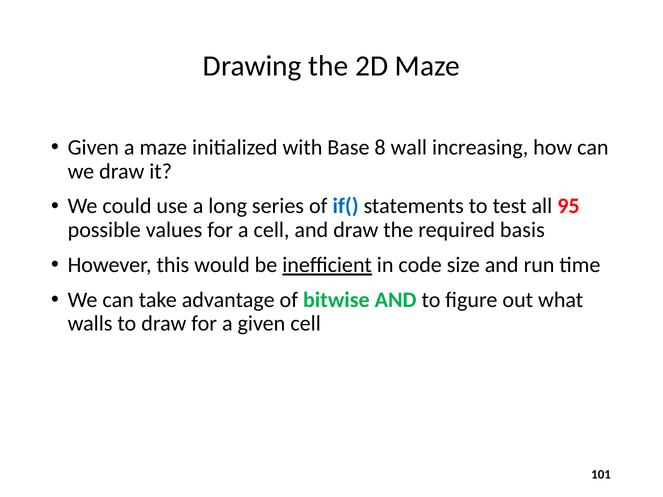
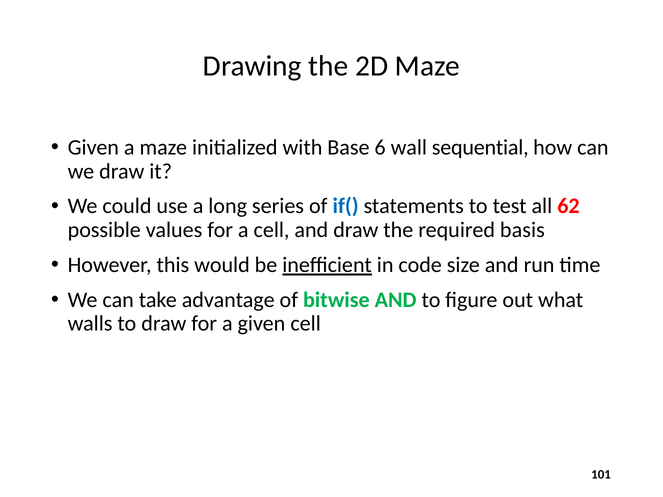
8: 8 -> 6 (380, 147)
increasing: increasing -> sequential (480, 147)
95: 95 -> 62 (568, 206)
